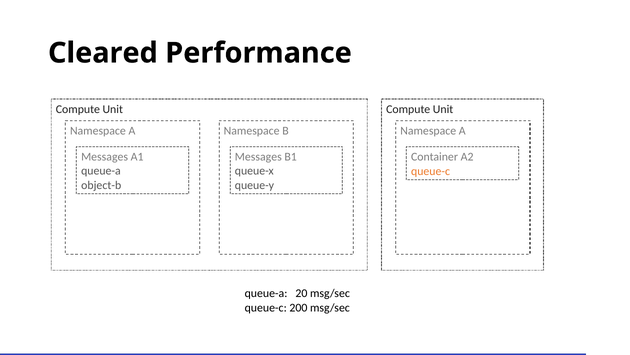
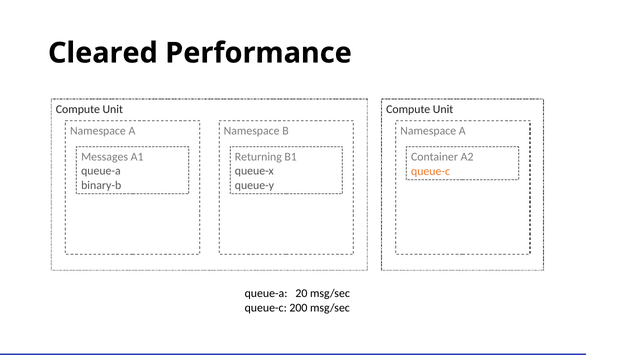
Messages: Messages -> Returning (258, 157)
object-b: object-b -> binary-b (101, 185)
